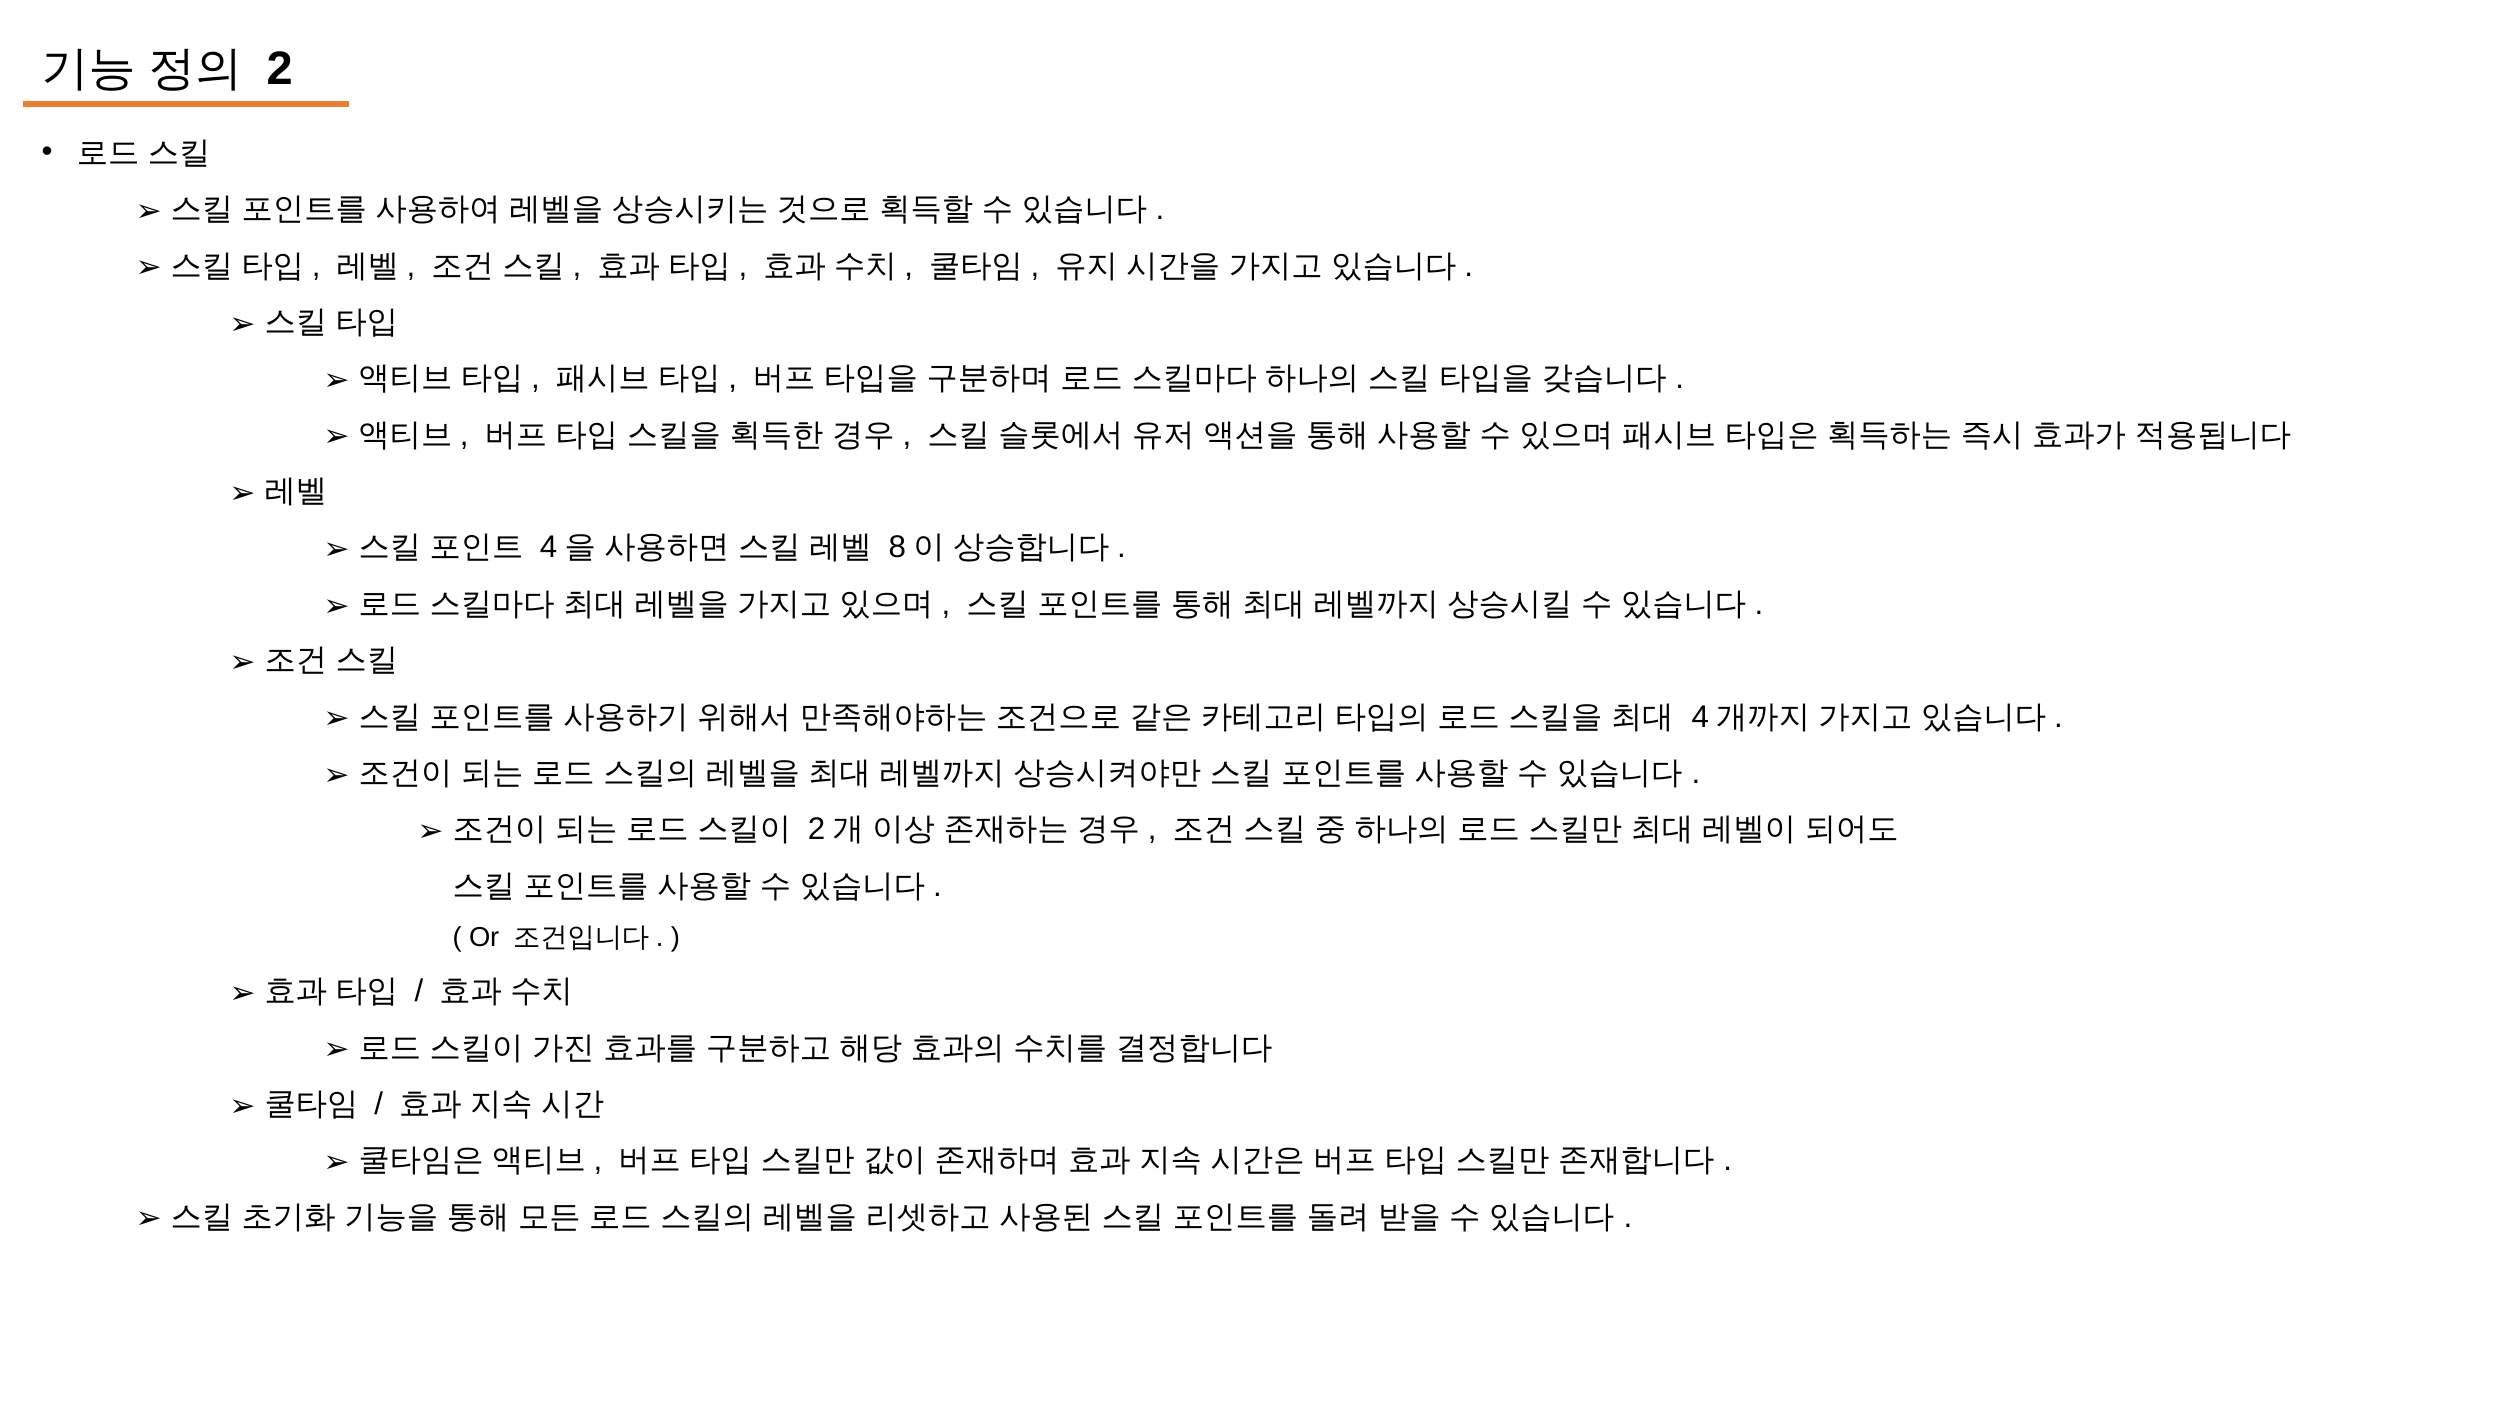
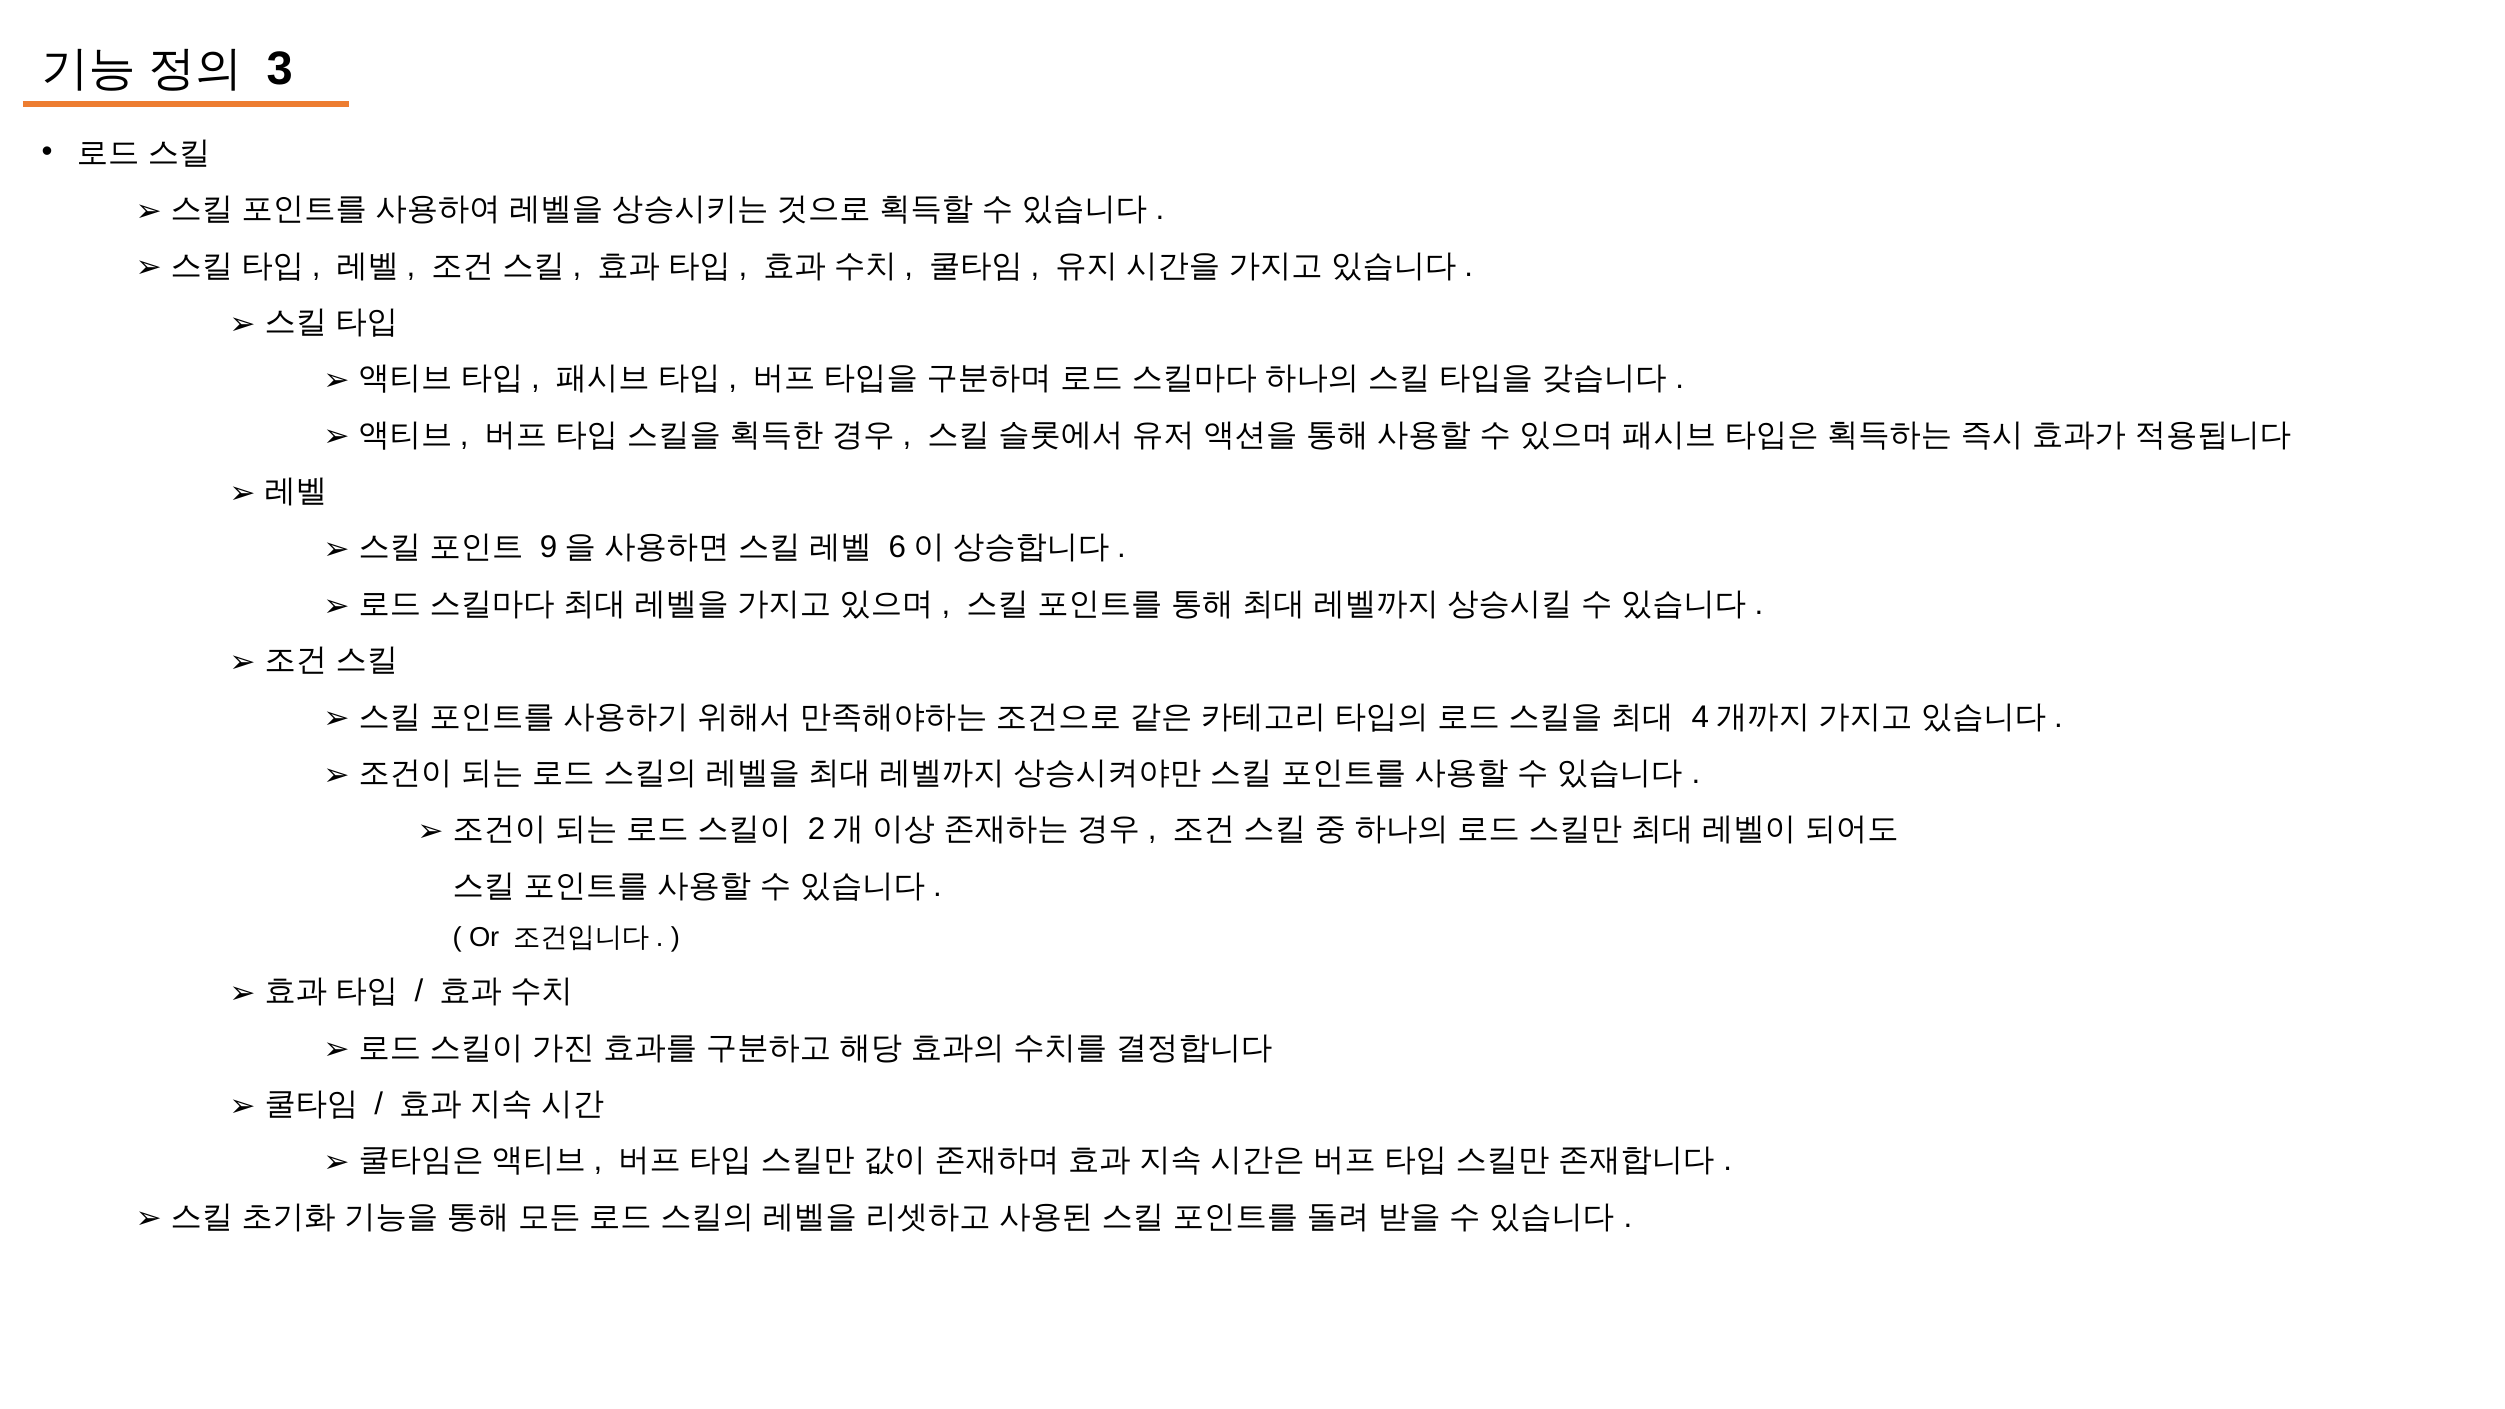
2: 2 -> 3 (280, 69)
4: 4 -> 9 (549, 548)
8: 8 -> 6 (897, 548)
